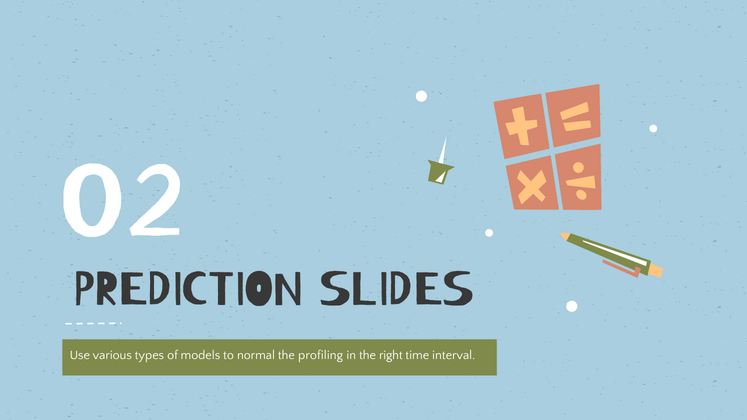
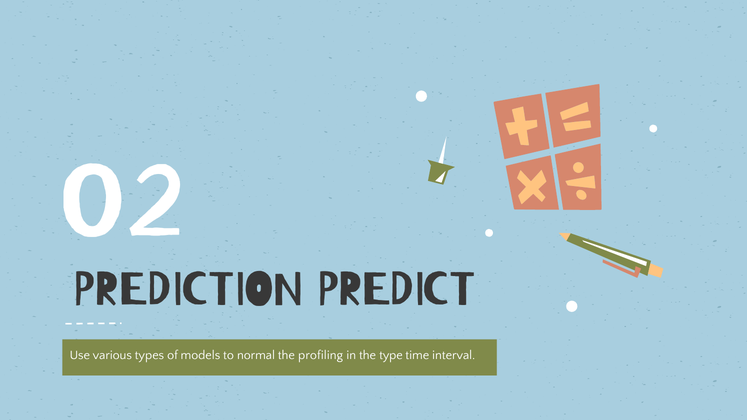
SLIDES: SLIDES -> PREDICT (397, 286)
right: right -> type (391, 355)
